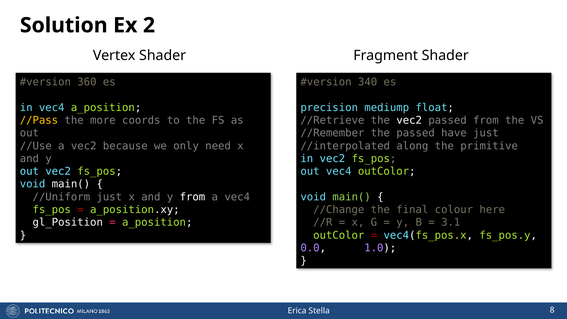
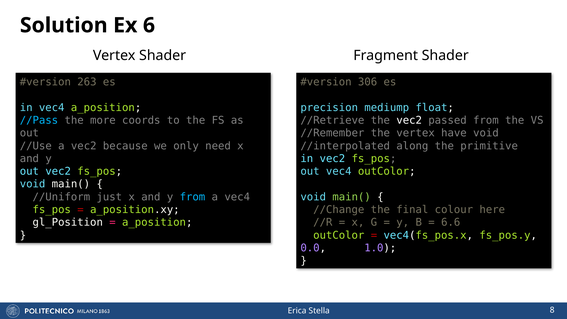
2: 2 -> 6 (149, 25)
360: 360 -> 263 (87, 82)
340: 340 -> 306 (368, 82)
//Pass colour: yellow -> light blue (39, 120)
the passed: passed -> vertex (416, 133)
have just: just -> void (486, 133)
from colour: white -> light blue (192, 197)
3.1: 3.1 -> 6.6 (451, 222)
